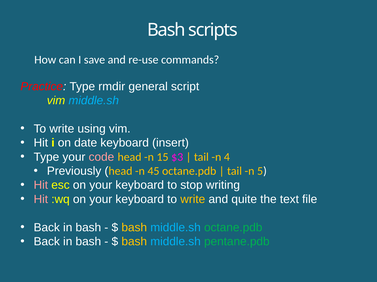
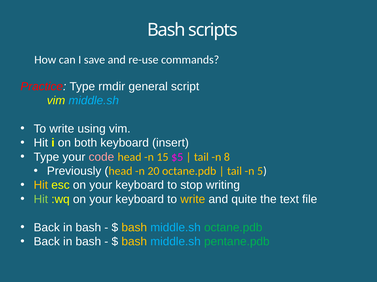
date: date -> both (86, 143)
$3: $3 -> $5 (177, 157)
4: 4 -> 8 (227, 157)
45: 45 -> 20 (153, 171)
Hit colour: pink -> yellow (41, 186)
Hit colour: pink -> light green (41, 200)
